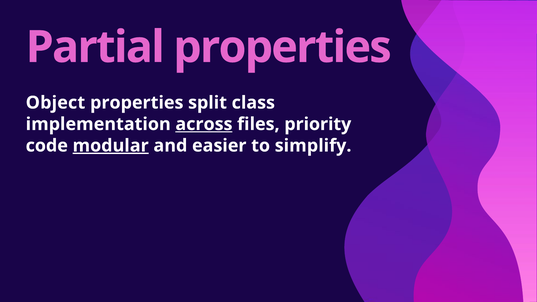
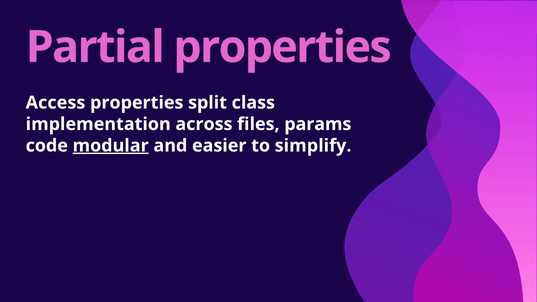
Object: Object -> Access (55, 103)
across underline: present -> none (204, 124)
priority: priority -> params (318, 124)
